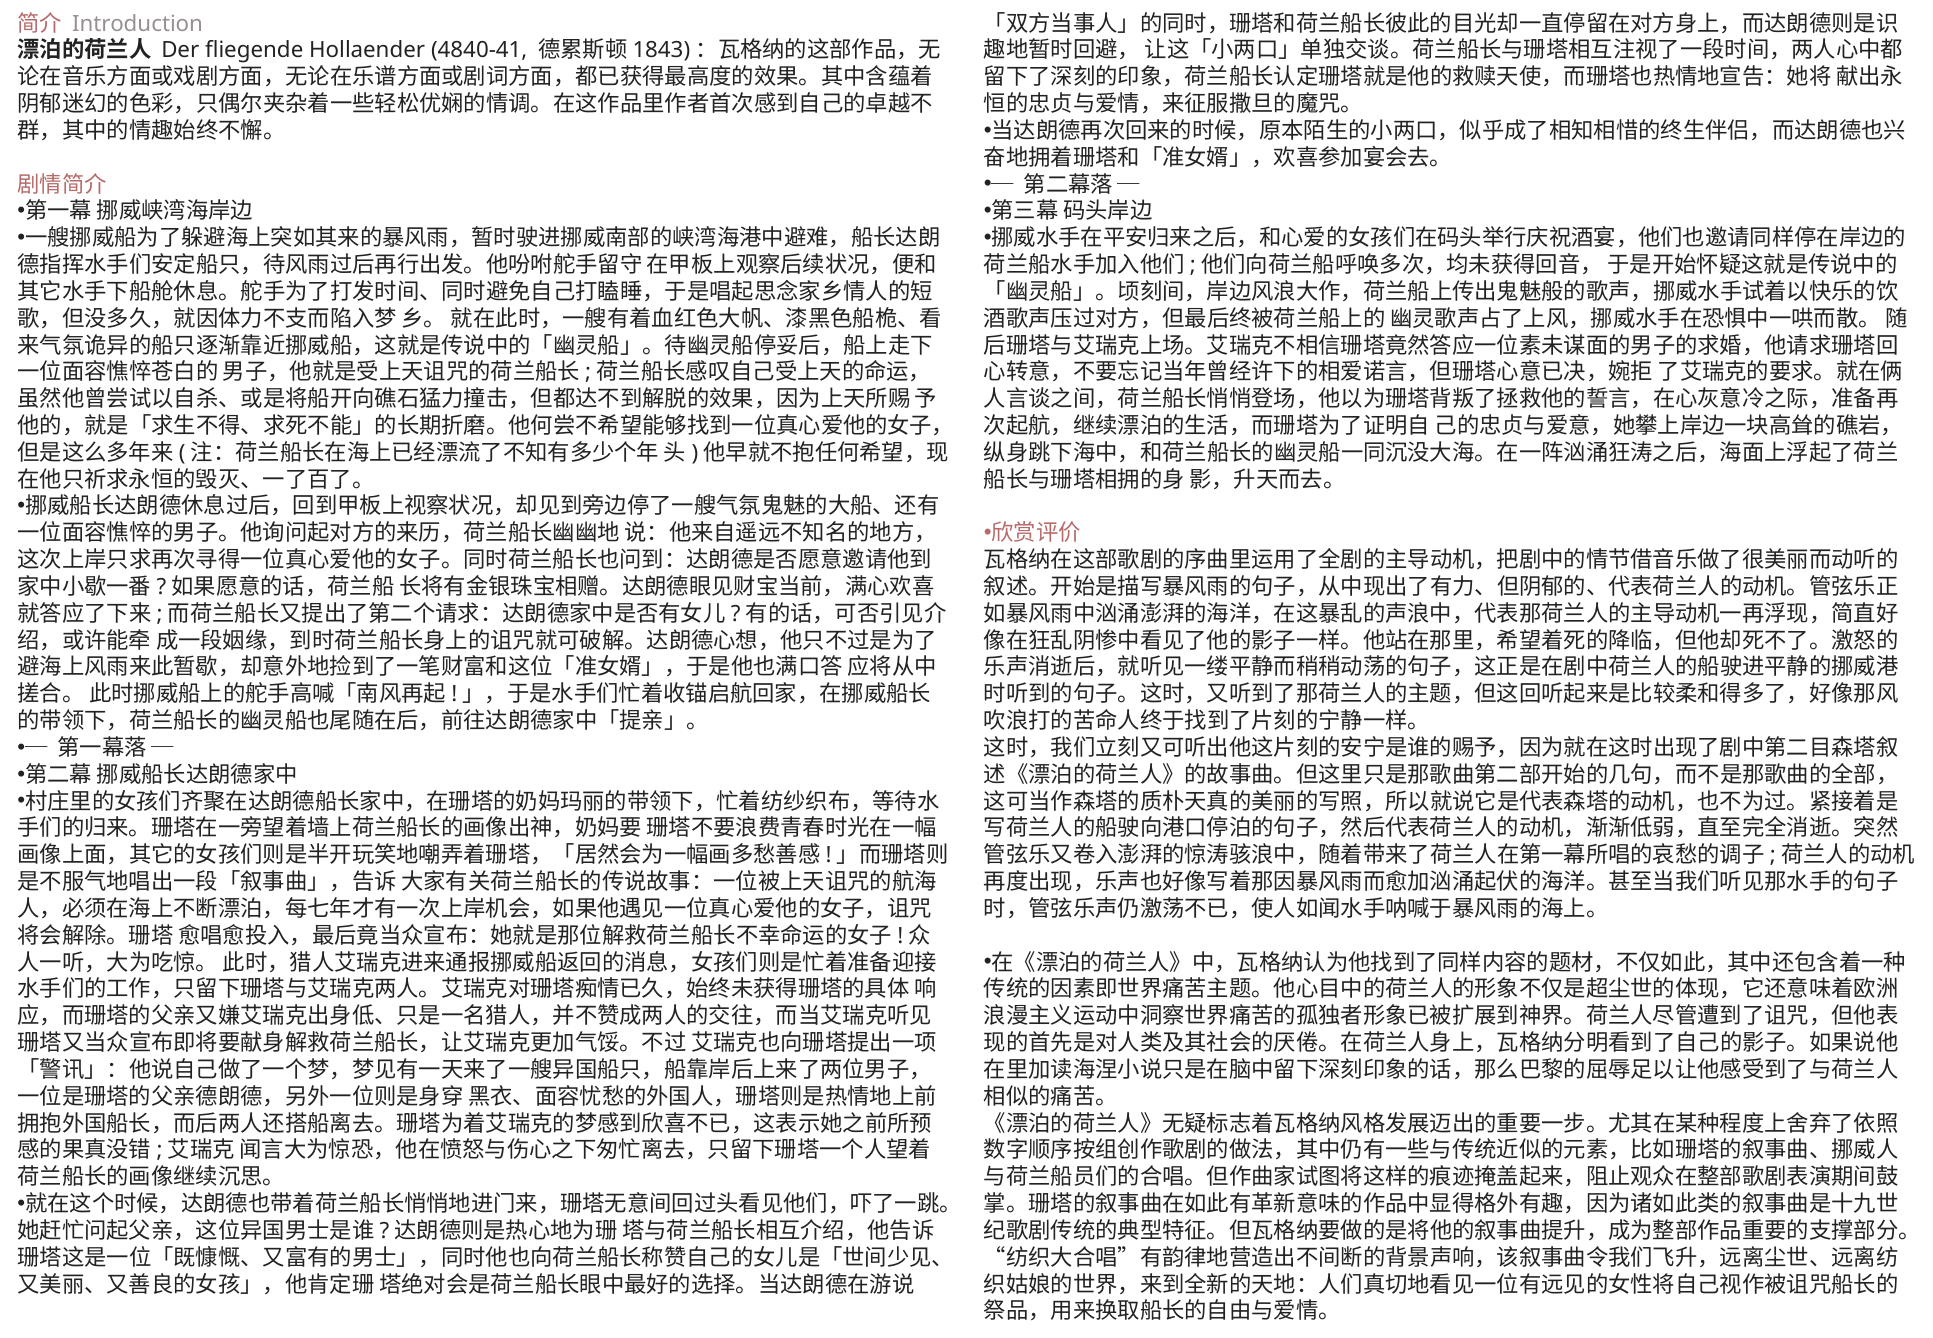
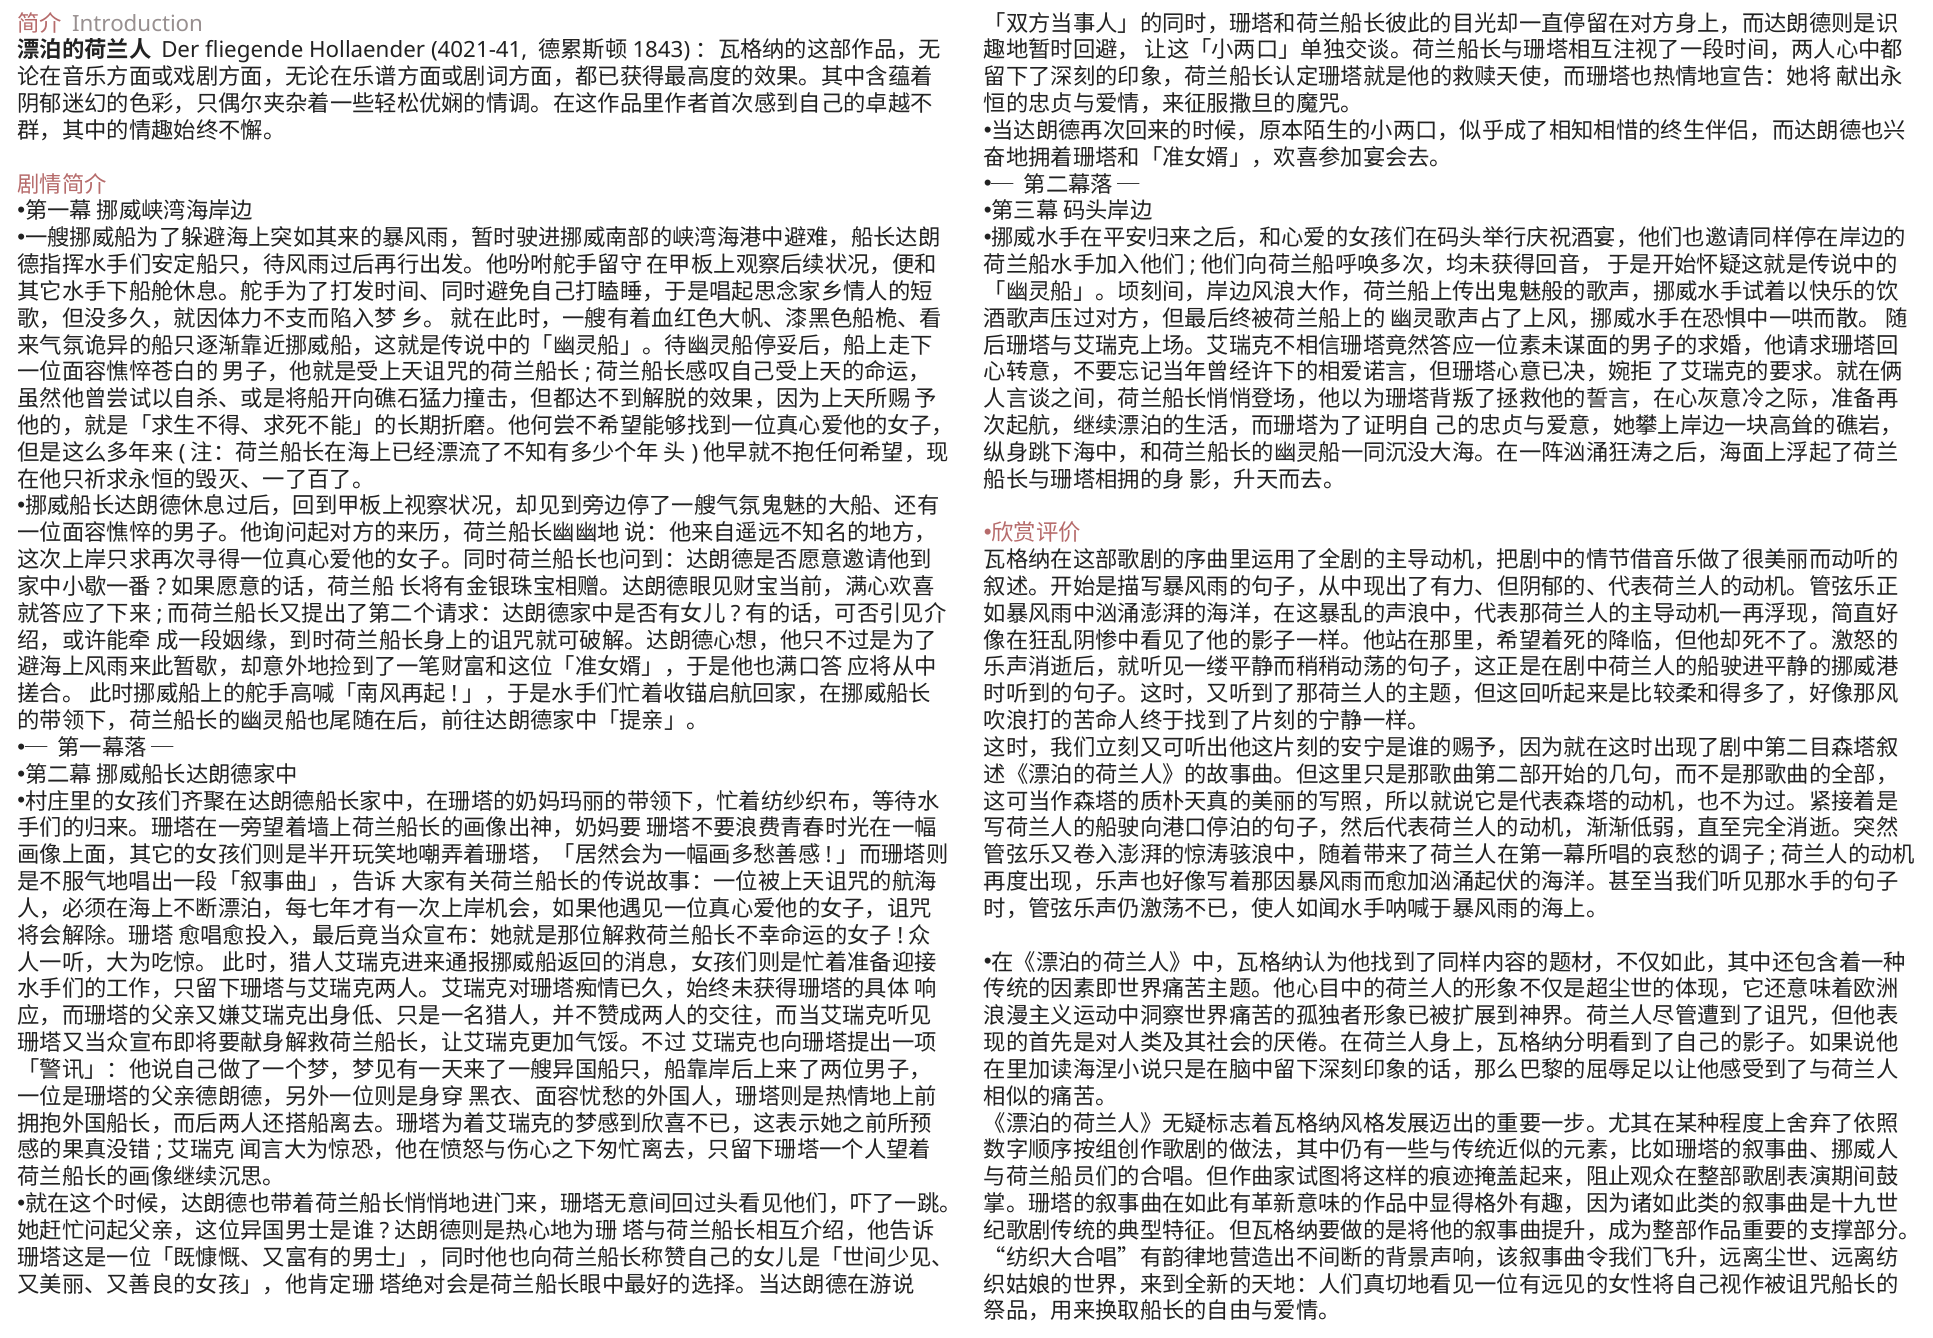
4840-41: 4840-41 -> 4021-41 (479, 51)
